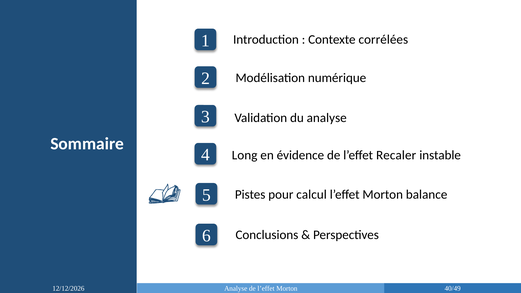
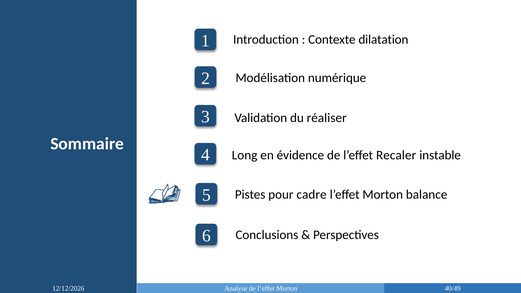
corrélées: corrélées -> dilatation (383, 40)
du analyse: analyse -> réaliser (327, 118)
calcul: calcul -> cadre (312, 195)
